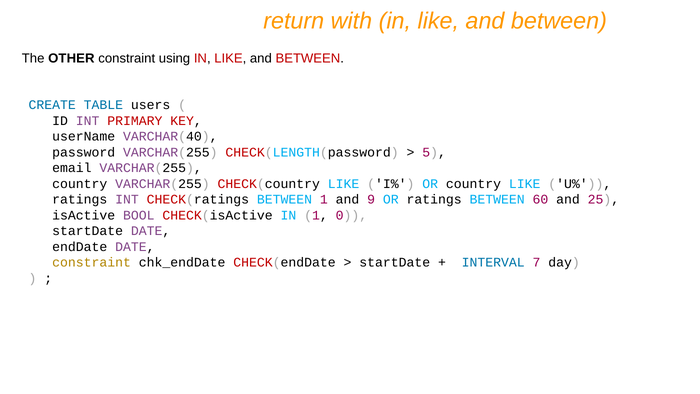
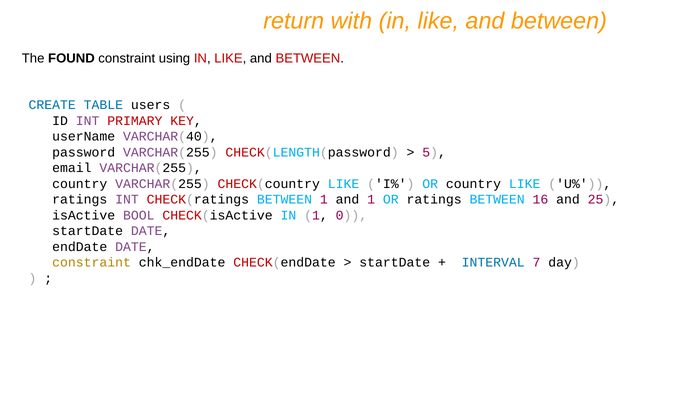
OTHER: OTHER -> FOUND (71, 58)
and 9: 9 -> 1 (371, 199)
60: 60 -> 16 (540, 199)
